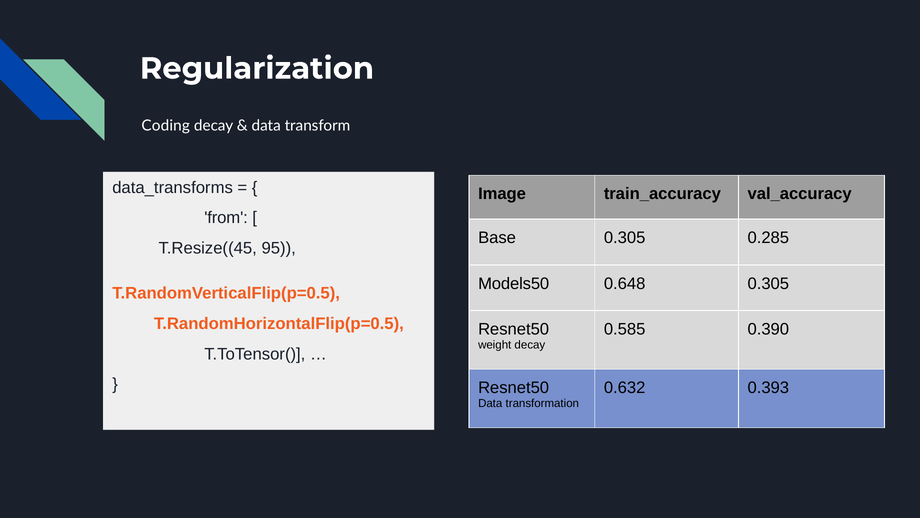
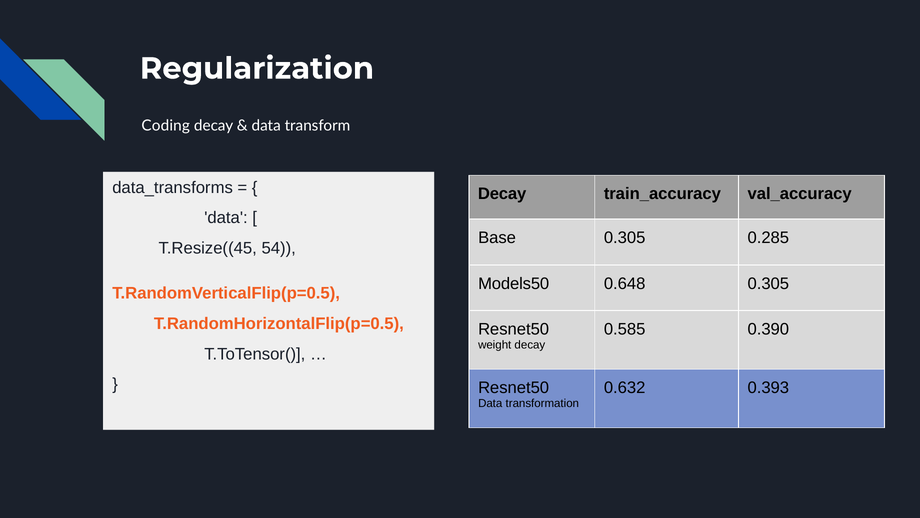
Image: Image -> Decay (502, 194)
from: from -> data (226, 218)
95: 95 -> 54 (279, 248)
